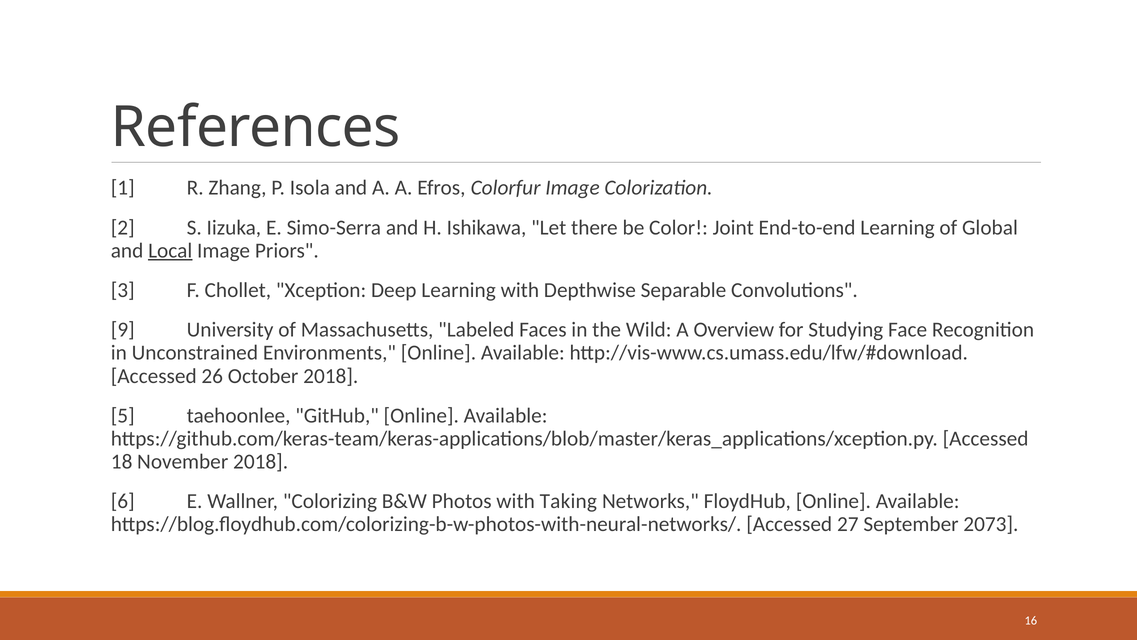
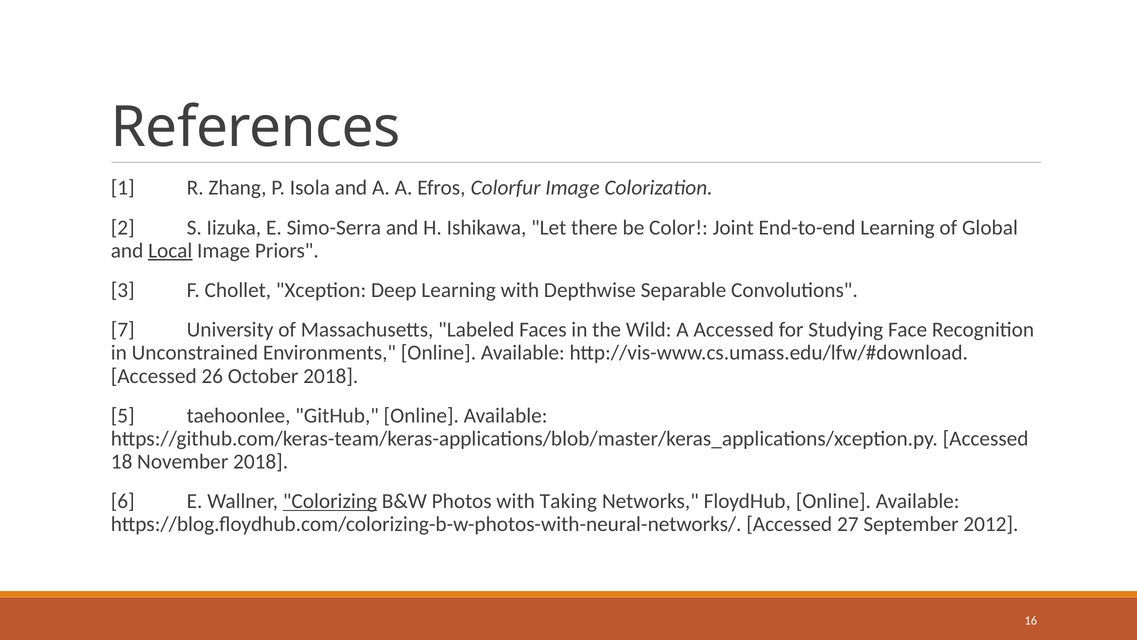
9: 9 -> 7 (123, 330)
A Overview: Overview -> Accessed (734, 330)
Colorizing underline: none -> present (330, 501)
2073: 2073 -> 2012 (991, 524)
